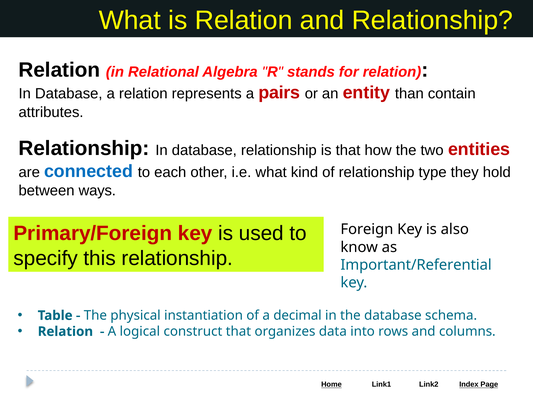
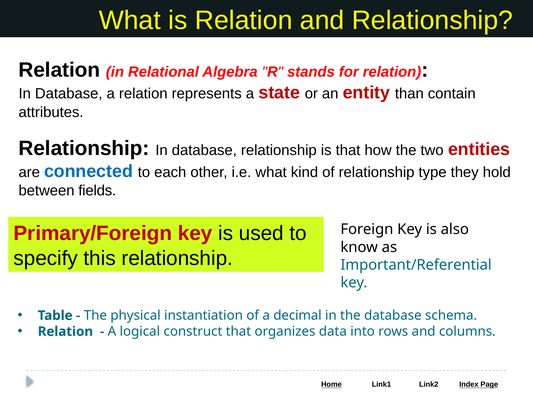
pairs: pairs -> state (279, 93)
ways: ways -> fields (97, 190)
